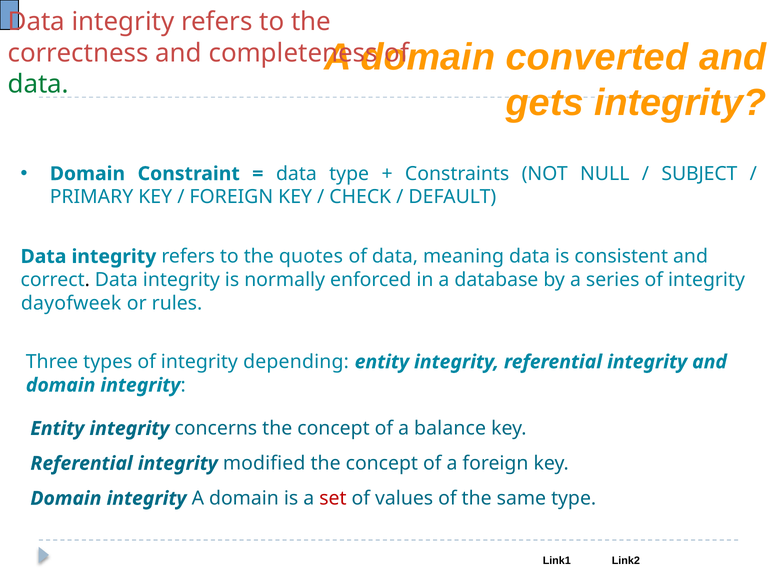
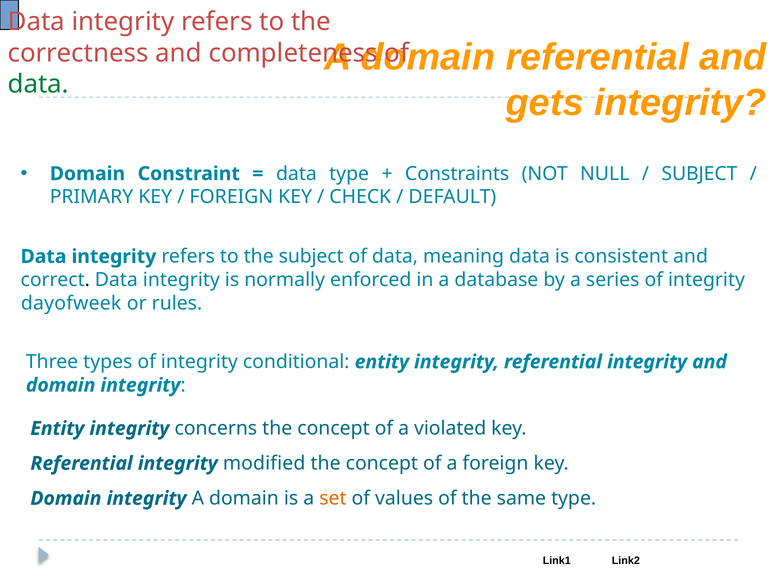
converted: converted -> referential (597, 57)
the quotes: quotes -> subject (311, 257)
depending: depending -> conditional (296, 362)
balance: balance -> violated (450, 429)
set colour: red -> orange (333, 499)
